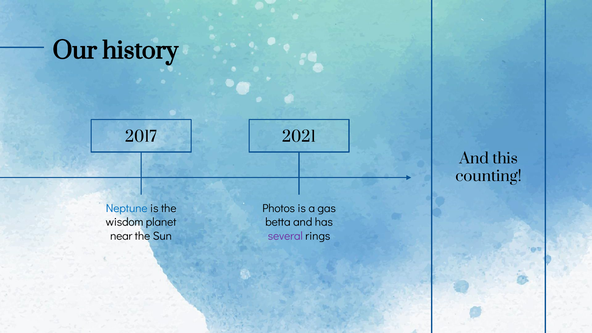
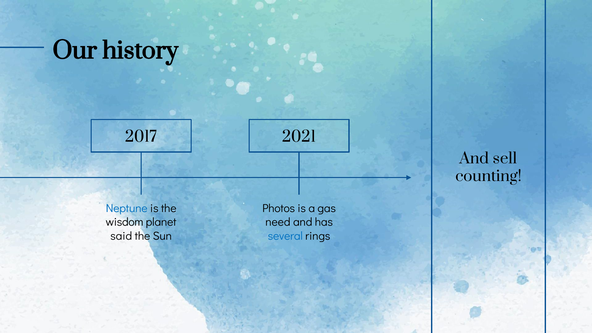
this: this -> sell (505, 159)
betta: betta -> need (278, 222)
near: near -> said (121, 236)
several colour: purple -> blue (285, 236)
